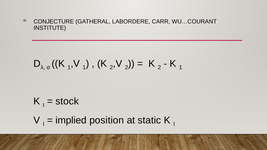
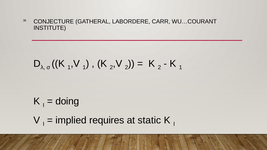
stock: stock -> doing (67, 101)
position: position -> requires (107, 120)
